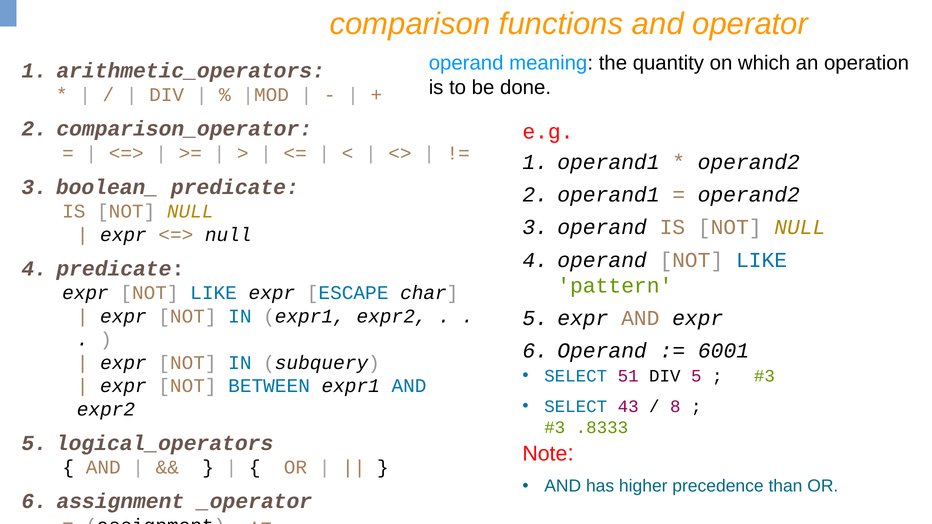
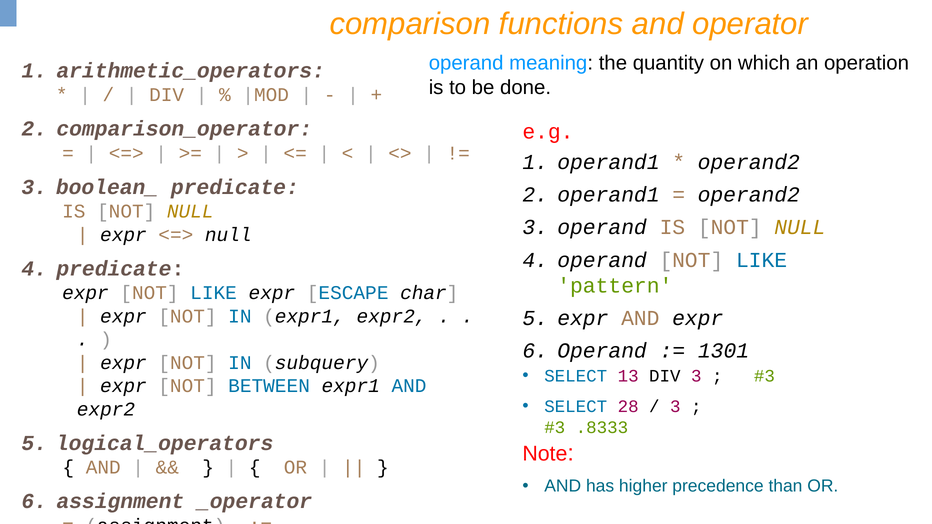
6001: 6001 -> 1301 (724, 351)
51: 51 -> 13 (628, 376)
DIV 5: 5 -> 3 (696, 376)
43: 43 -> 28 (628, 407)
8: 8 -> 3 (675, 407)
